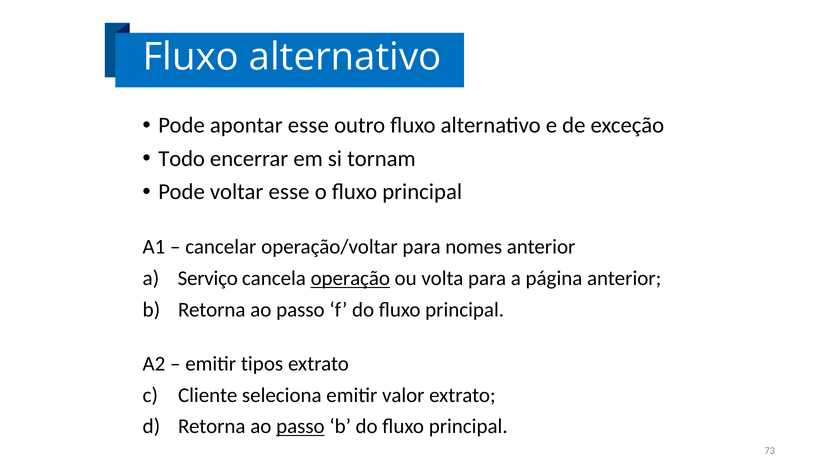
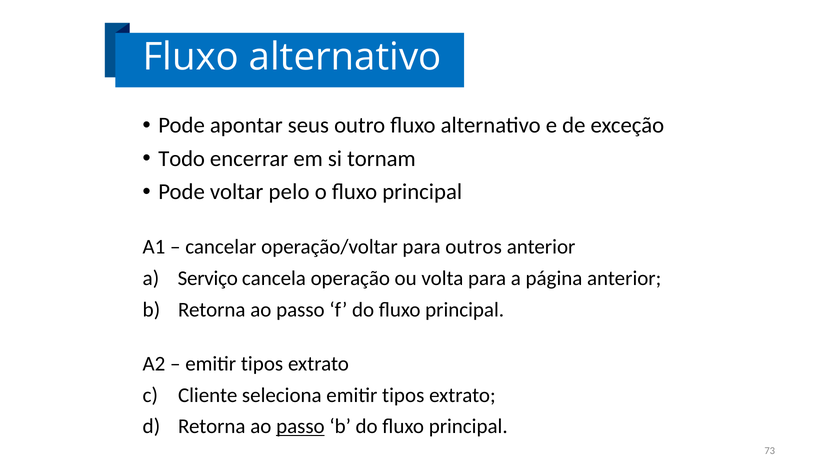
apontar esse: esse -> seus (308, 125)
voltar esse: esse -> pelo (289, 192)
nomes: nomes -> outros (474, 247)
operação underline: present -> none (350, 278)
seleciona emitir valor: valor -> tipos (403, 395)
